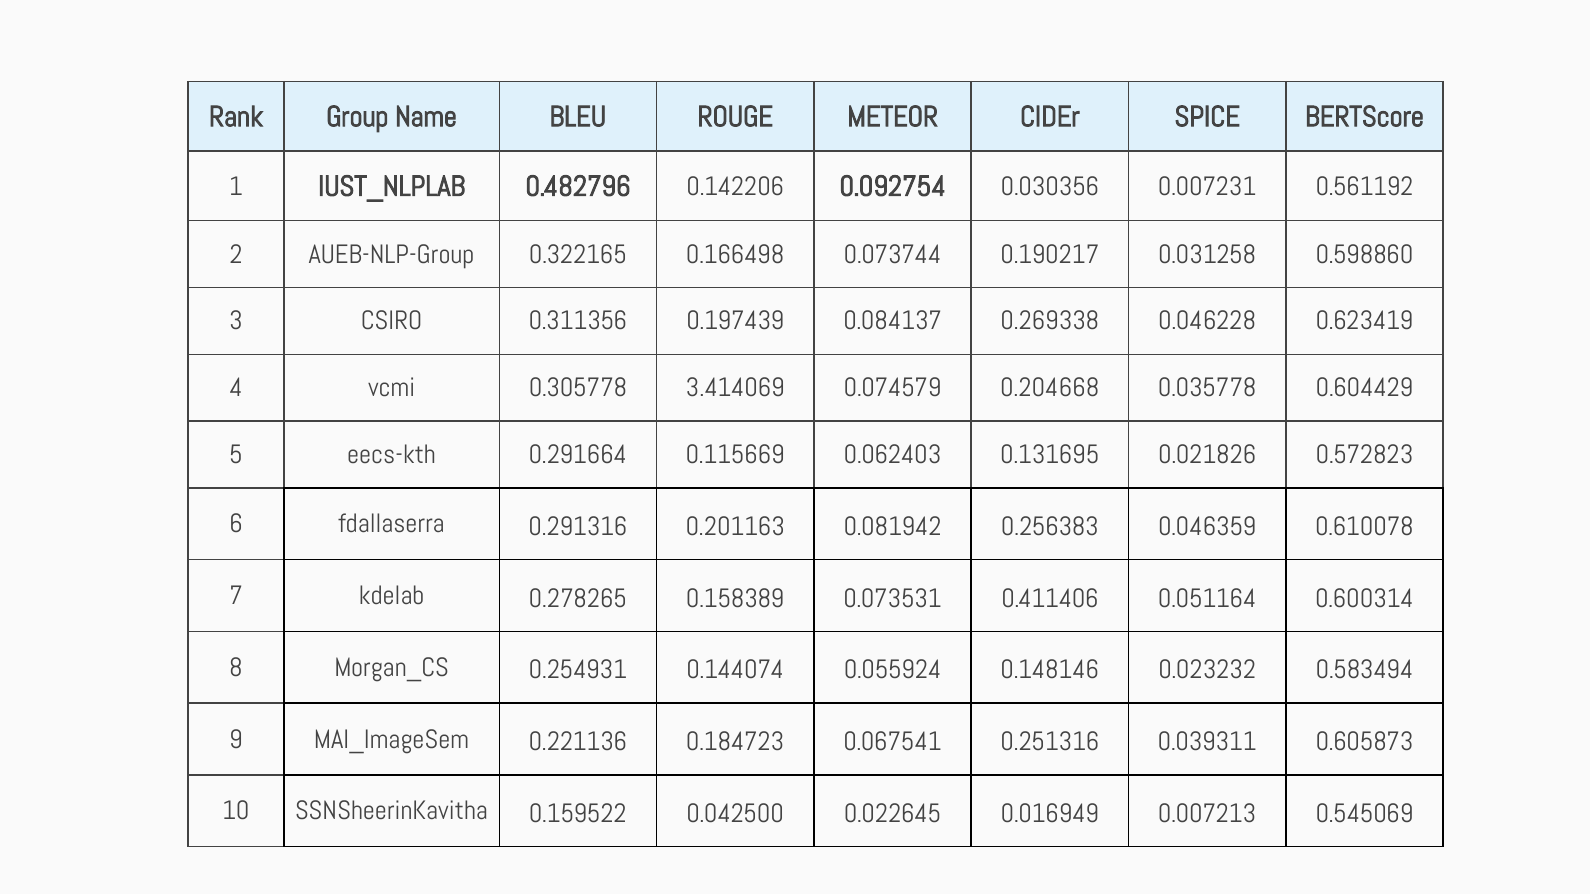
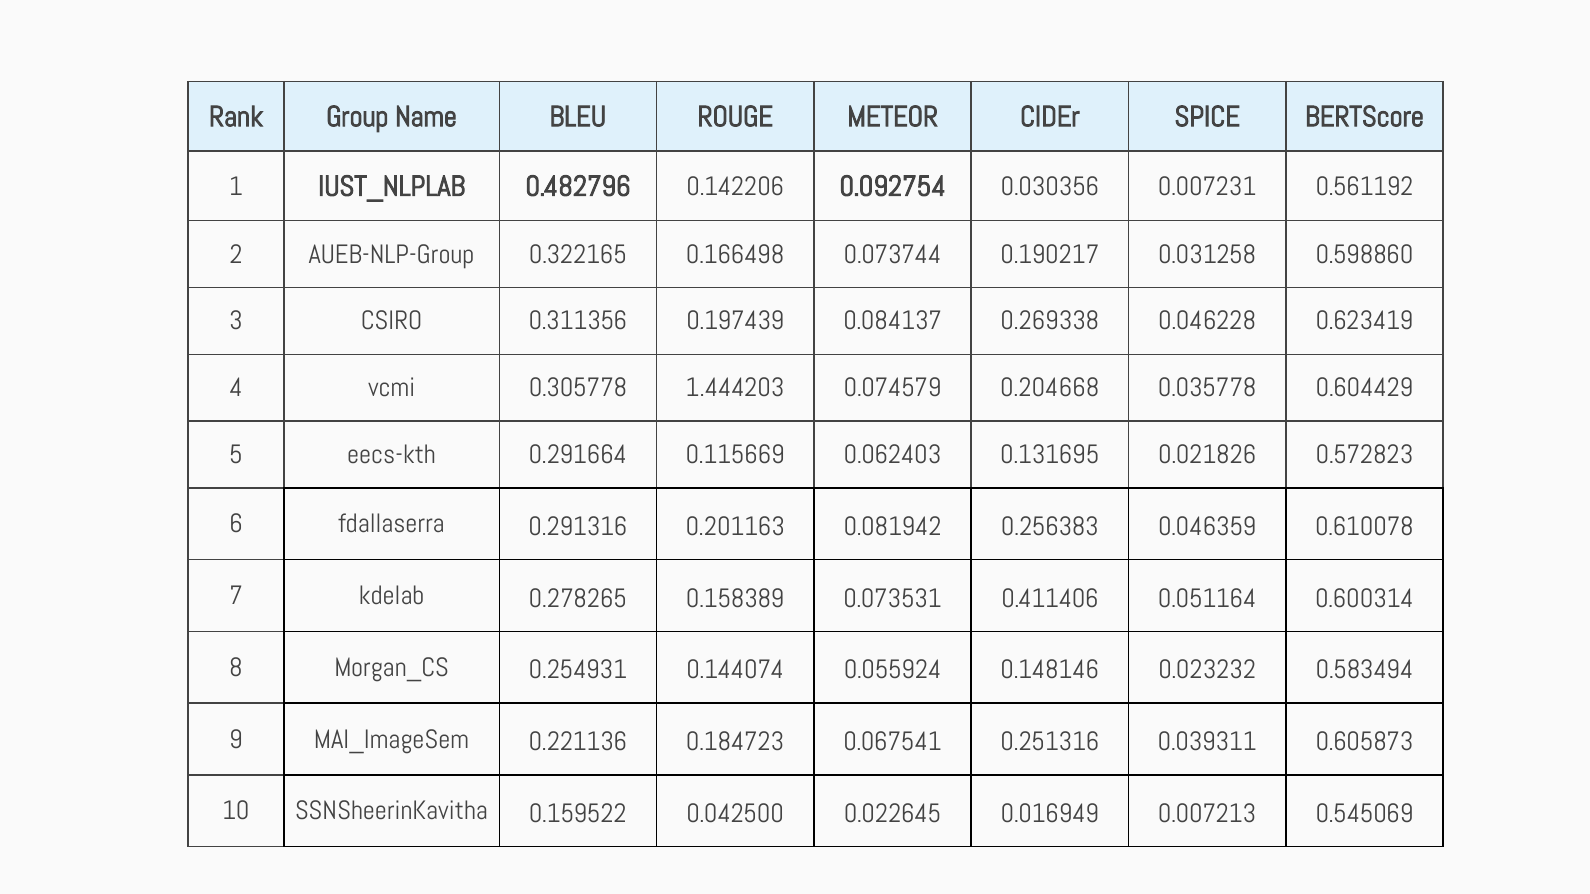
3.414069: 3.414069 -> 1.444203 (735, 388)
